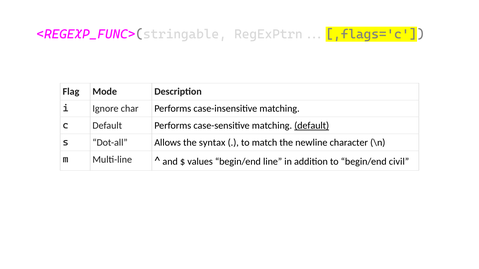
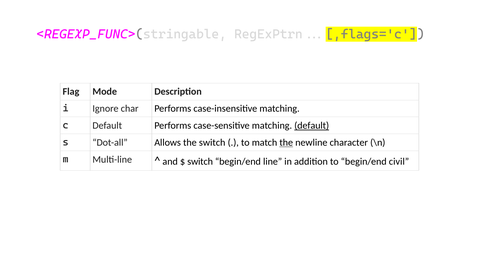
the syntax: syntax -> switch (212, 143)
the underline: none -> present (286, 143)
values: values -> switch (200, 162)
